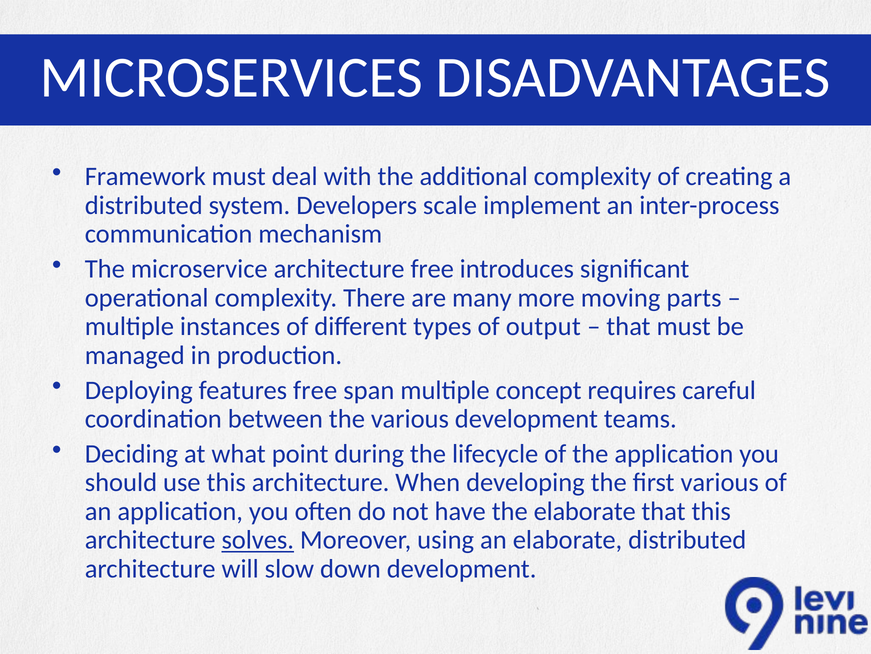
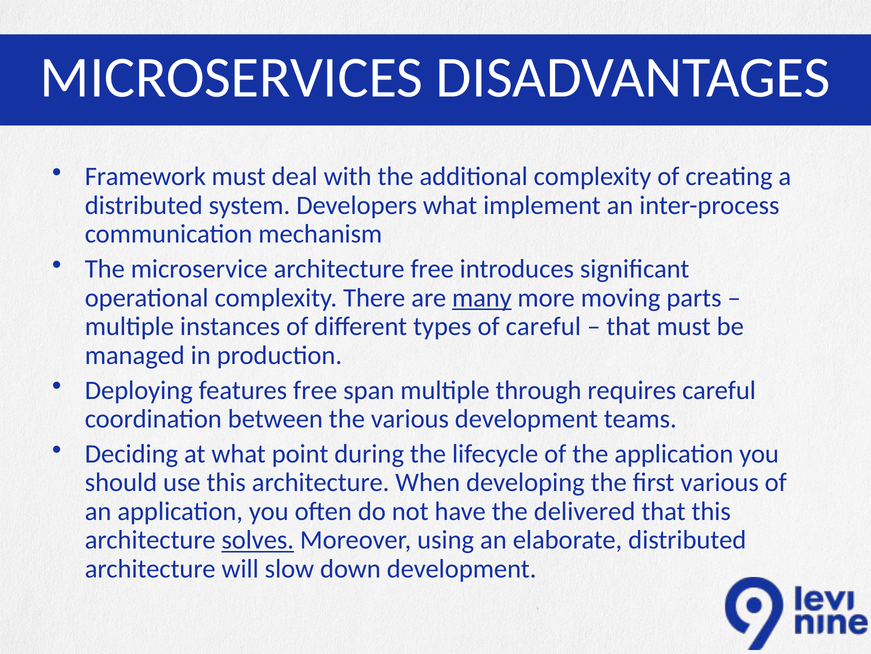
Developers scale: scale -> what (450, 205)
many underline: none -> present (482, 297)
of output: output -> careful (543, 326)
concept: concept -> through (539, 390)
the elaborate: elaborate -> delivered (585, 511)
